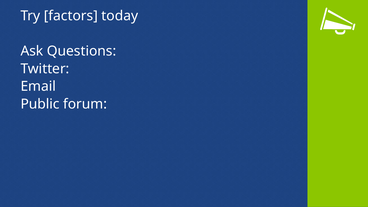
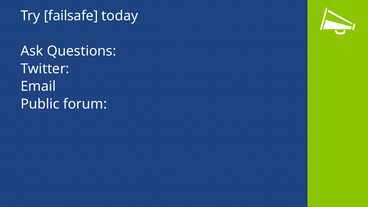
factors: factors -> failsafe (71, 16)
